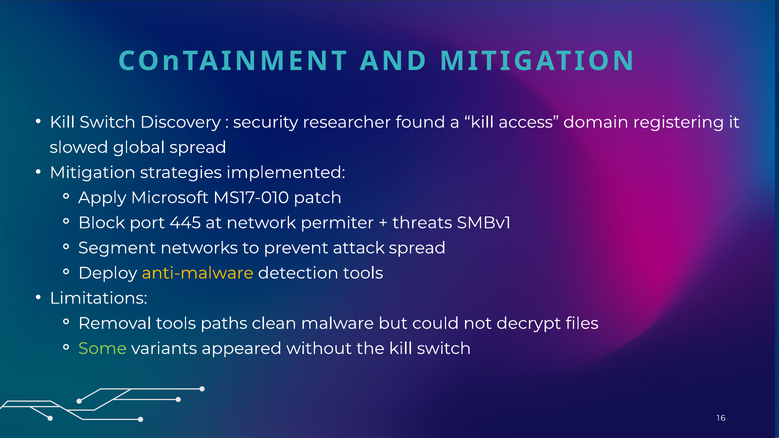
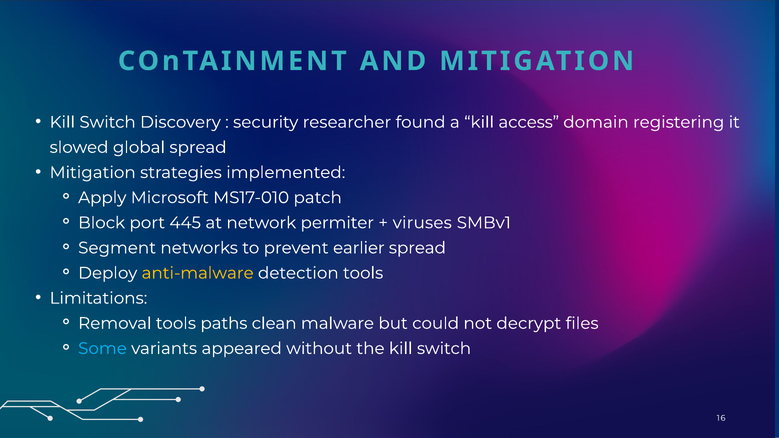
threats: threats -> viruses (422, 223)
attack: attack -> earlier (359, 248)
Some colour: light green -> light blue (102, 349)
